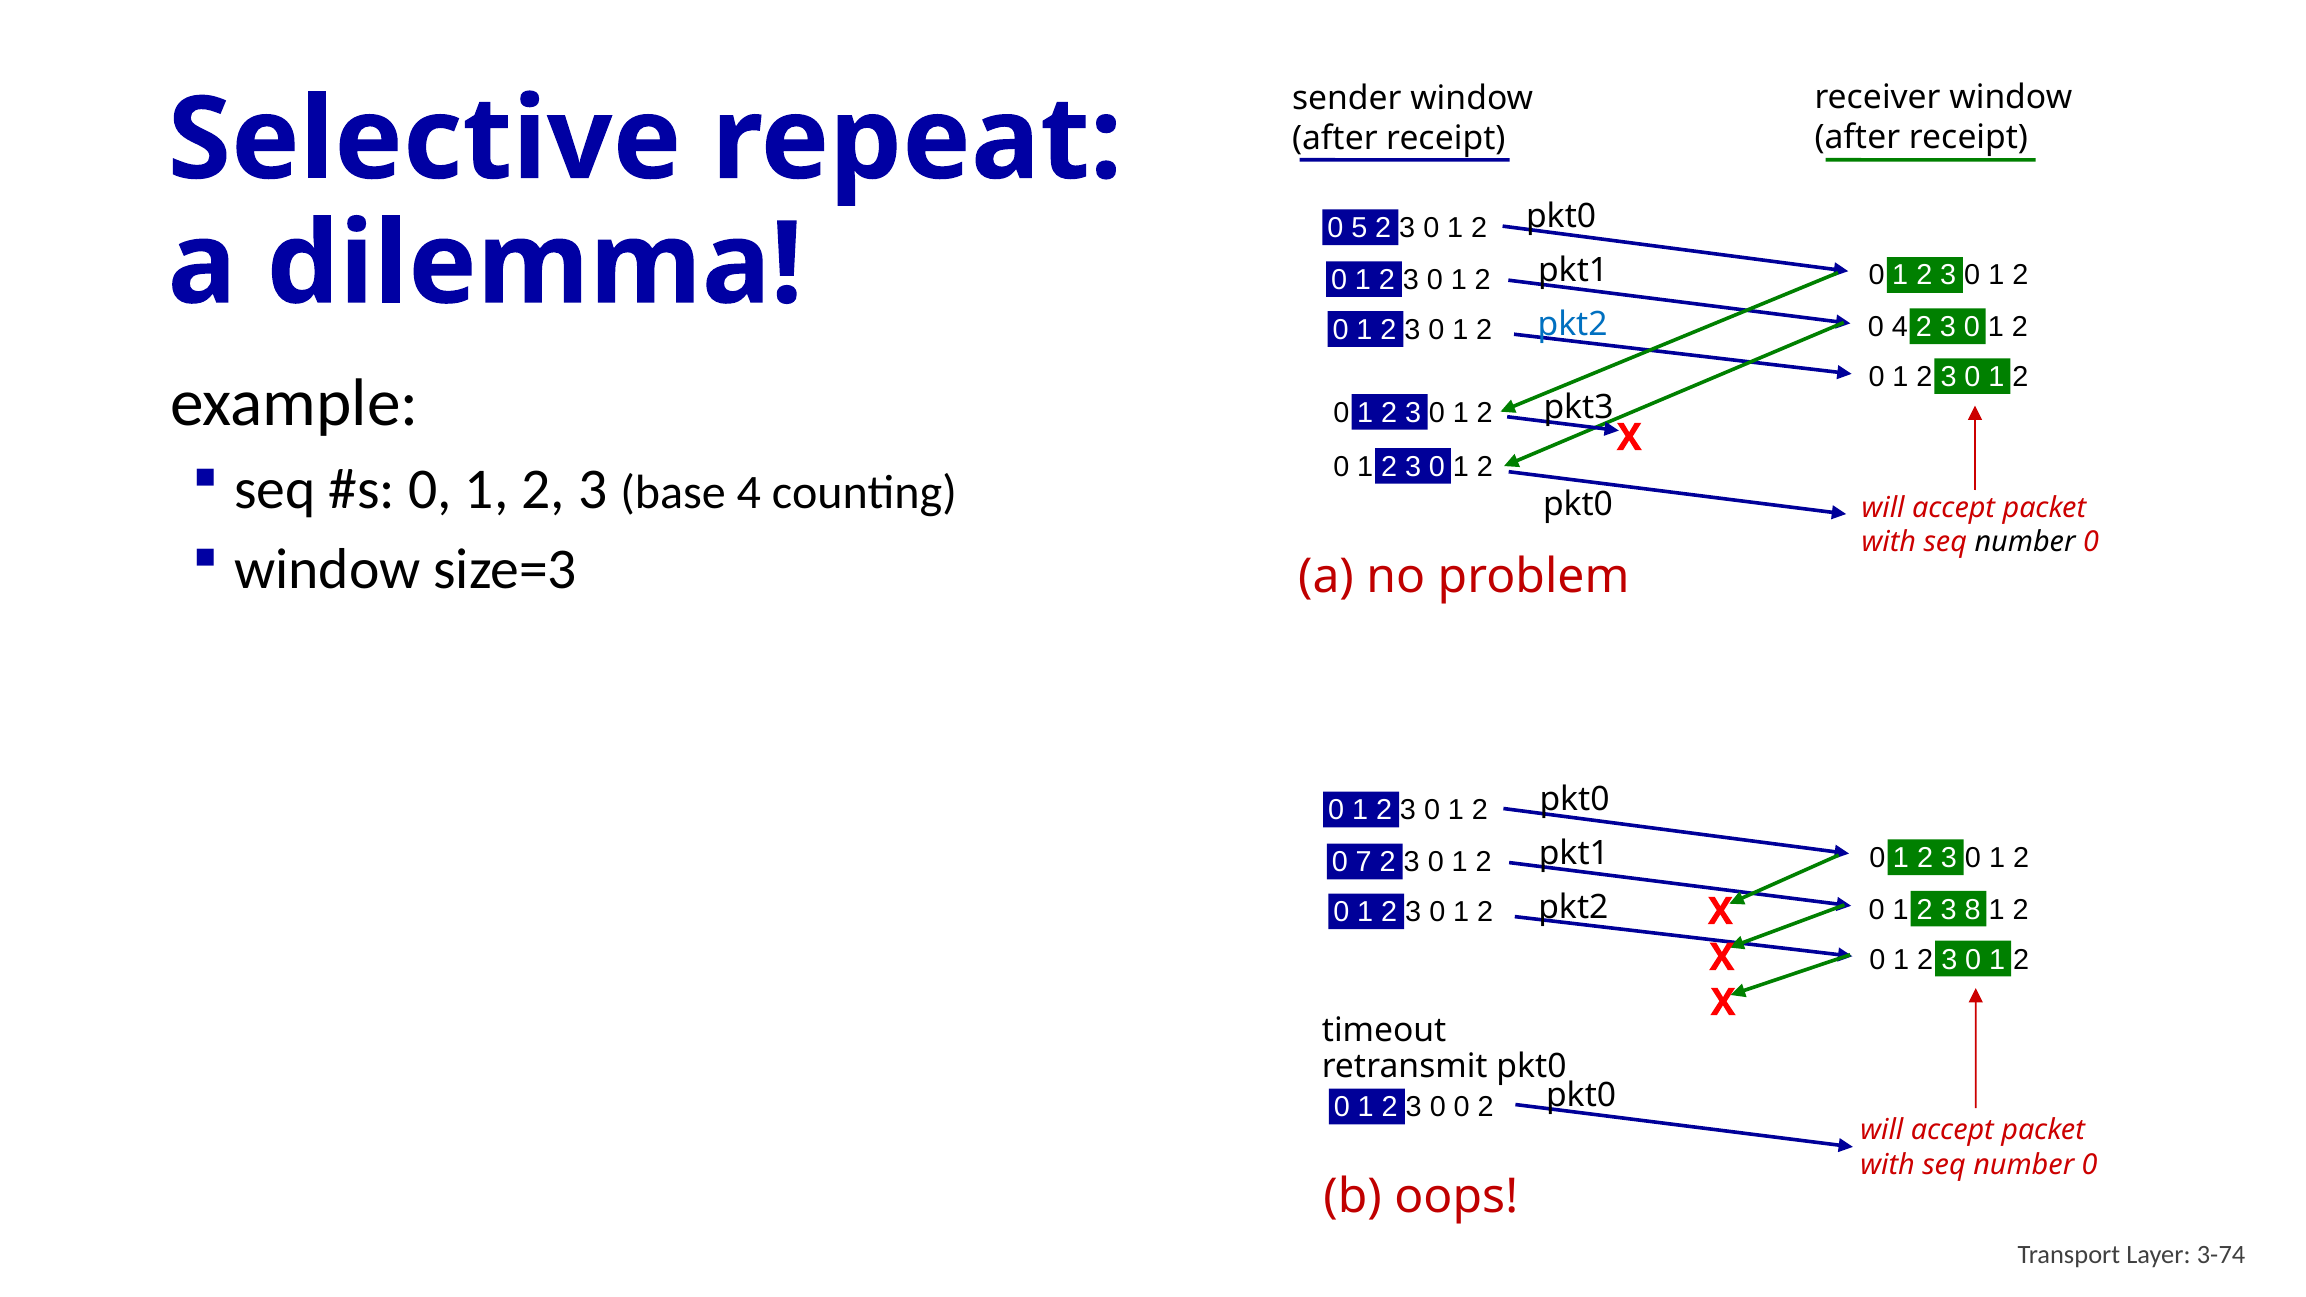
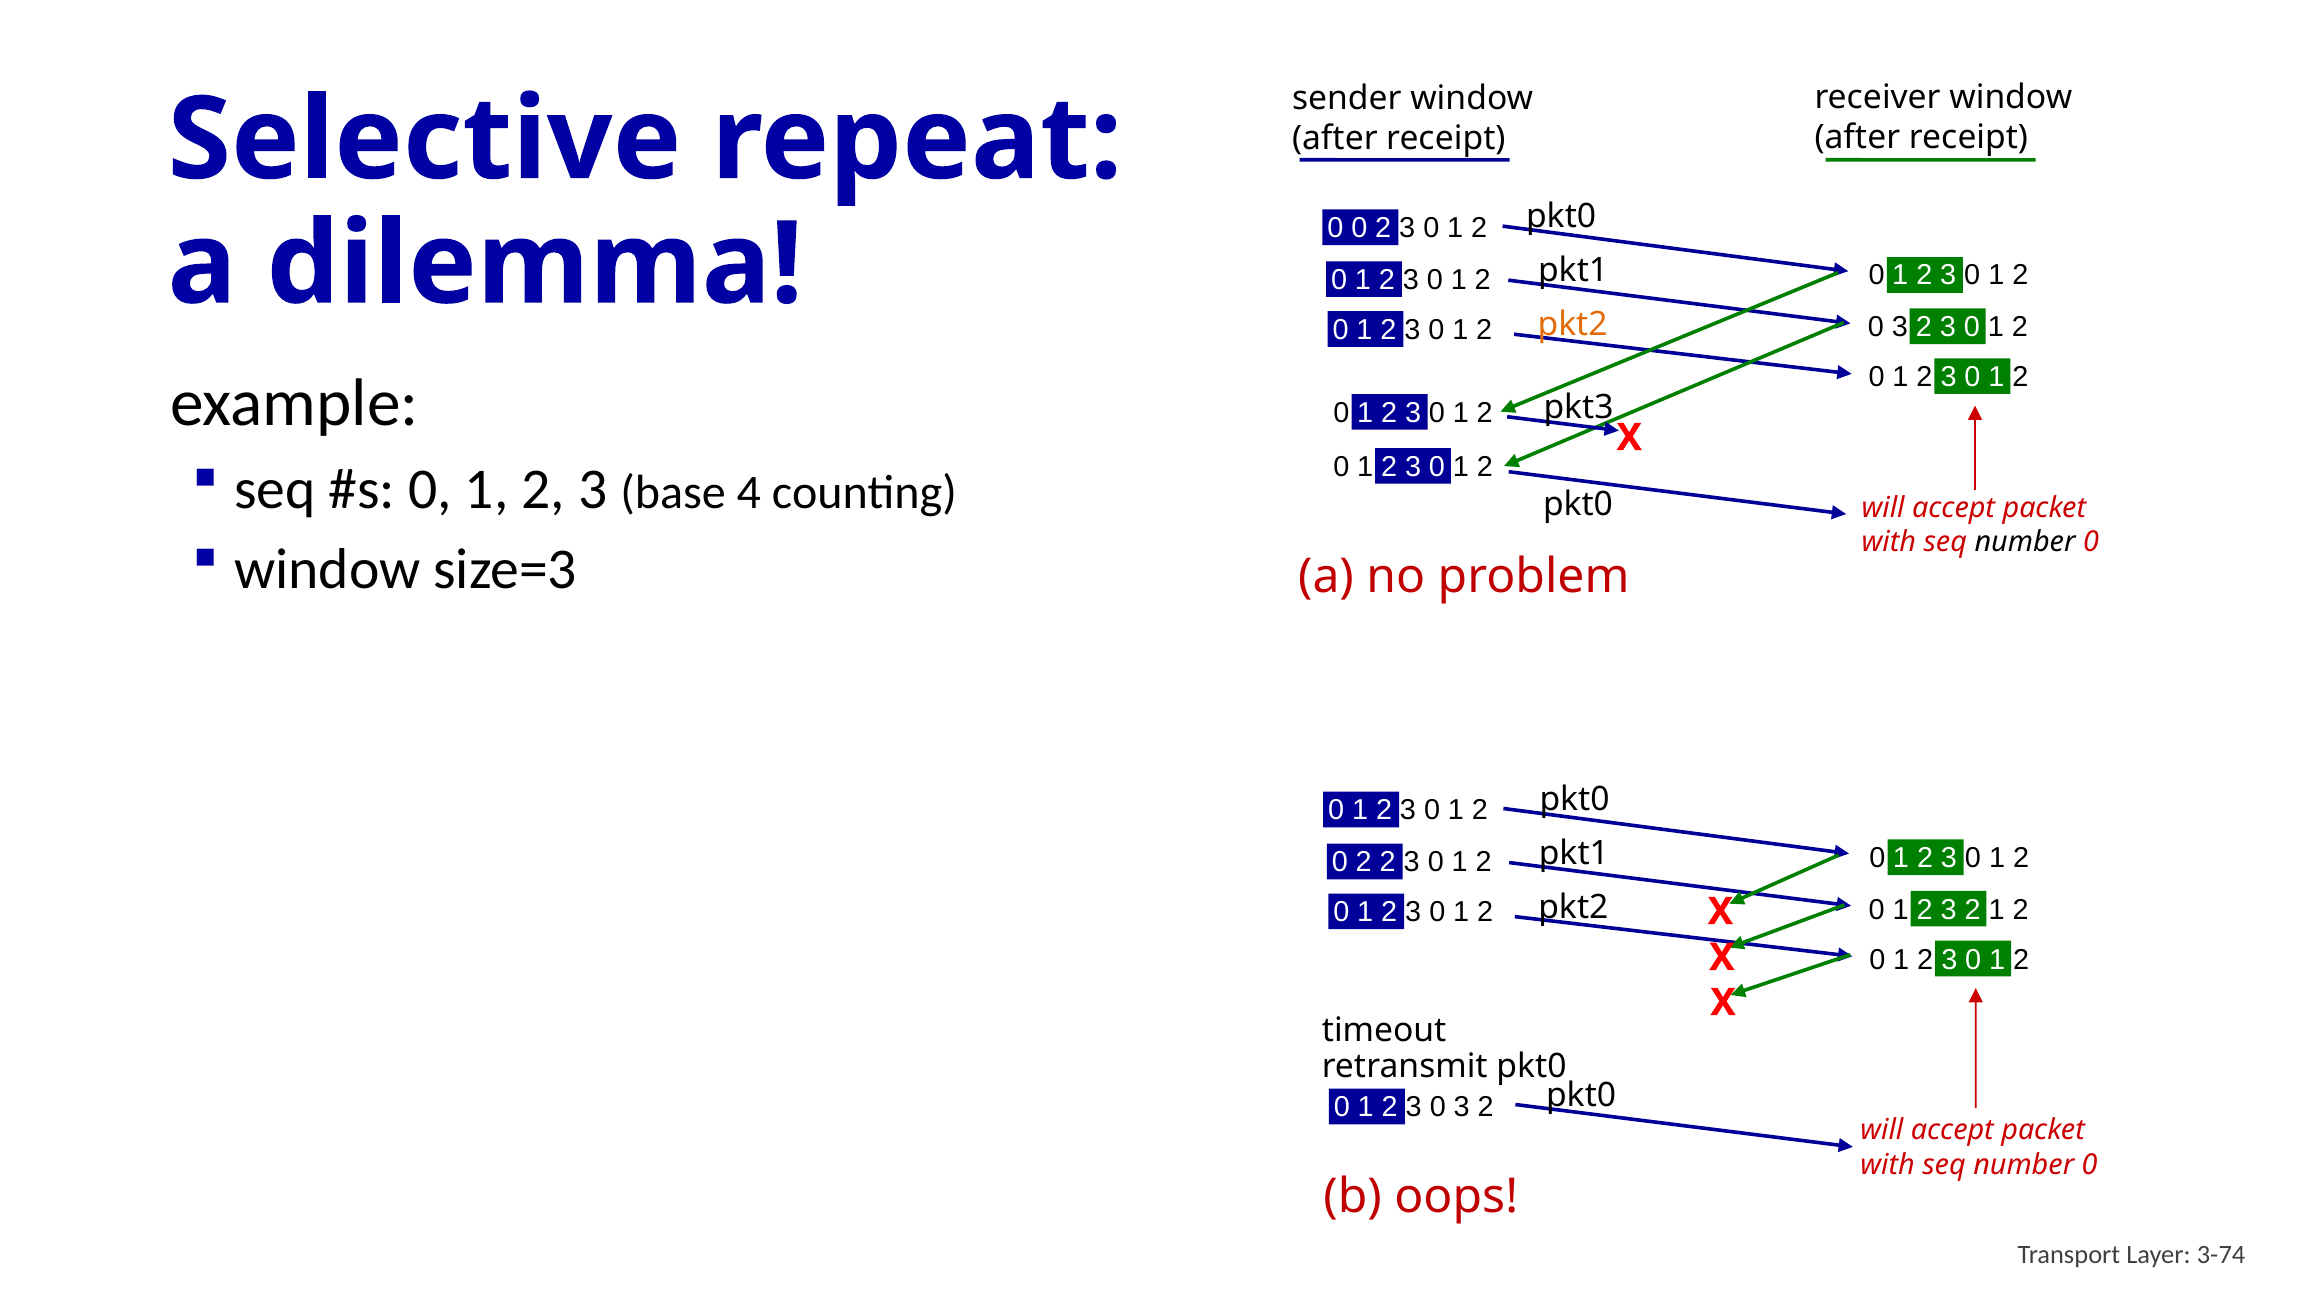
5: 5 -> 0 (1359, 228)
4: 4 -> 3 (1900, 327)
pkt2 colour: blue -> orange (1573, 325)
7: 7 -> 2 (1364, 862)
2 3 8: 8 -> 2 (1973, 910)
3 0 0: 0 -> 3 (1462, 1107)
